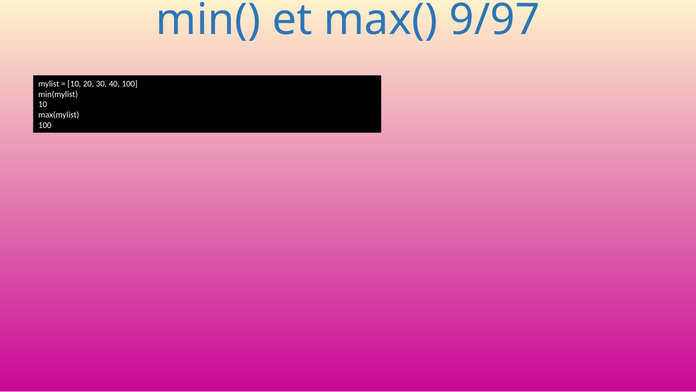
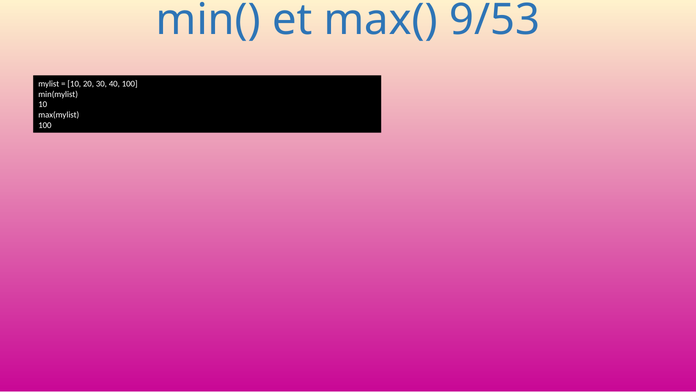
9/97: 9/97 -> 9/53 (495, 20)
